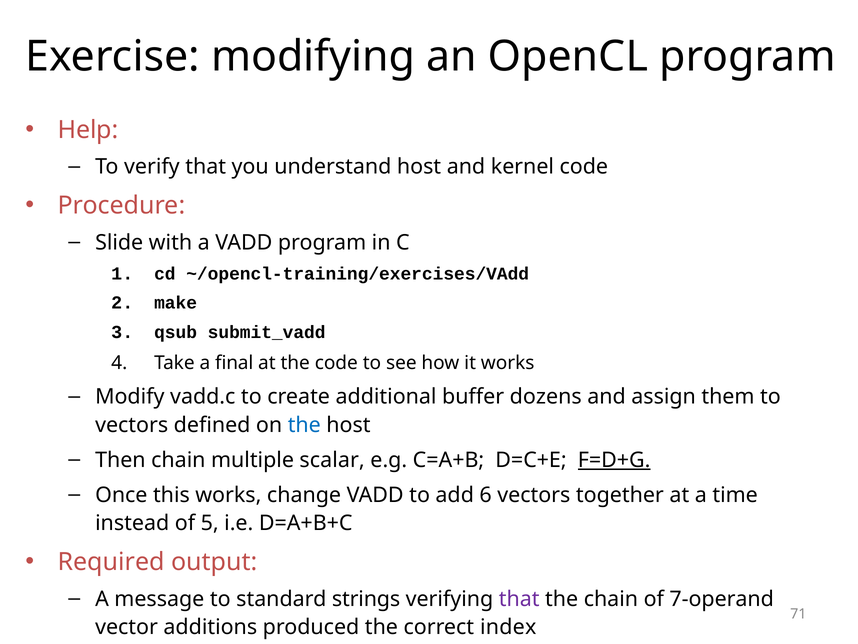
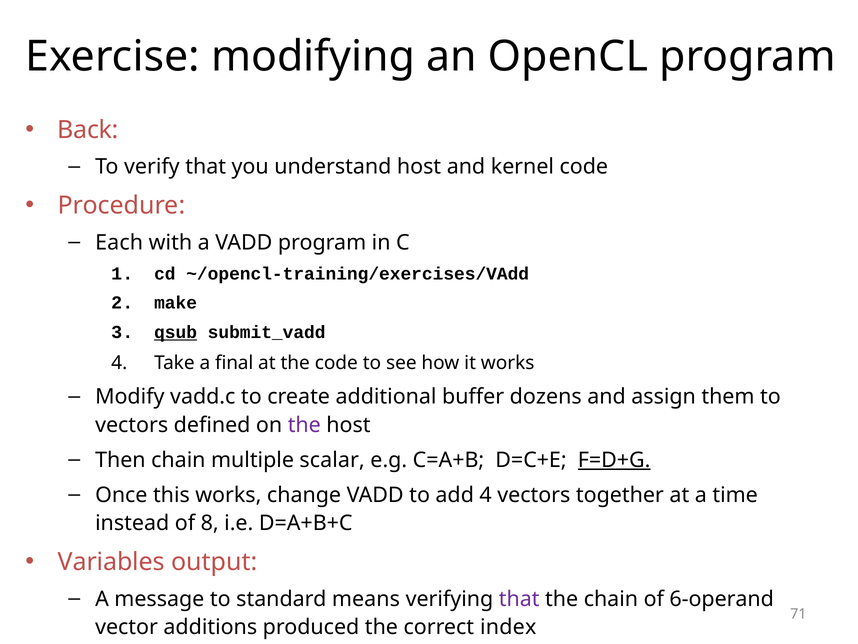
Help: Help -> Back (88, 130)
Slide: Slide -> Each (119, 242)
qsub underline: none -> present (176, 332)
the colour: blue -> purple (304, 425)
add 6: 6 -> 4 (486, 495)
5: 5 -> 8 (210, 523)
Required: Required -> Variables (111, 562)
strings: strings -> means (366, 599)
7-operand: 7-operand -> 6-operand (722, 599)
